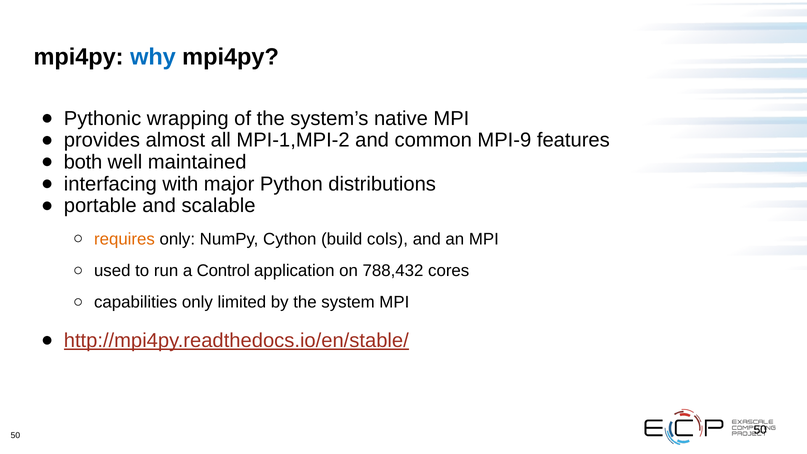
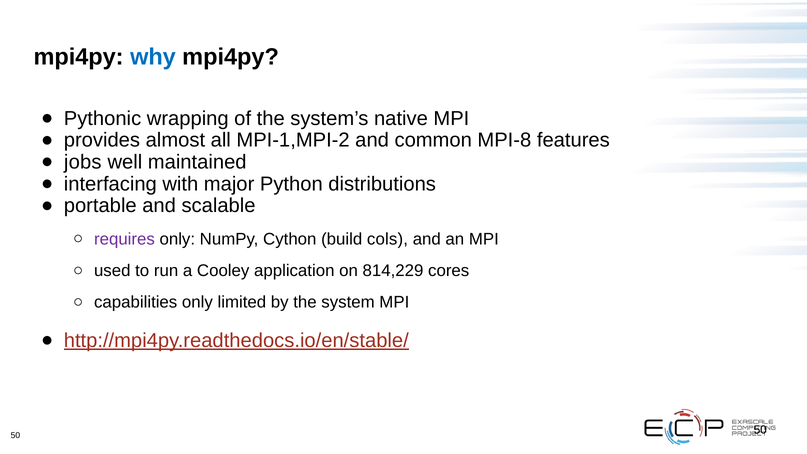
MPI-9: MPI-9 -> MPI-8 (504, 140)
both: both -> jobs (83, 162)
requires colour: orange -> purple (124, 239)
Control: Control -> Cooley (223, 271)
788,432: 788,432 -> 814,229 (393, 271)
